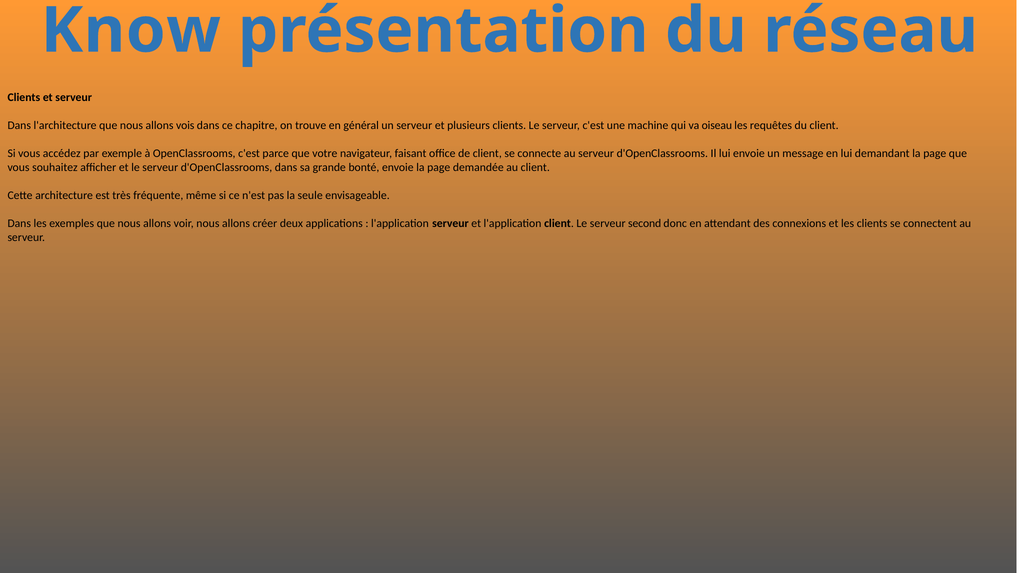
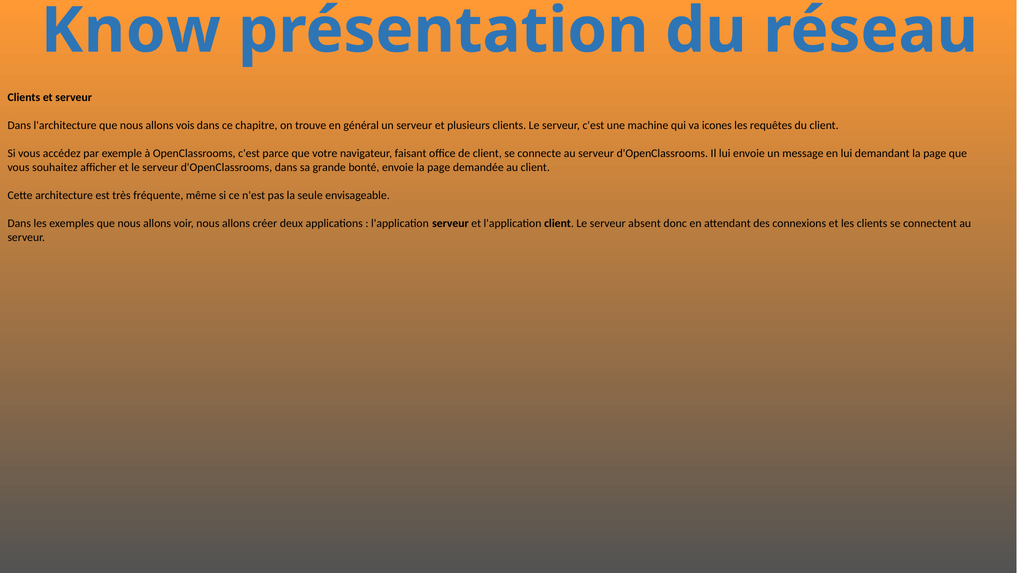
oiseau: oiseau -> icones (717, 125)
second: second -> absent (645, 223)
